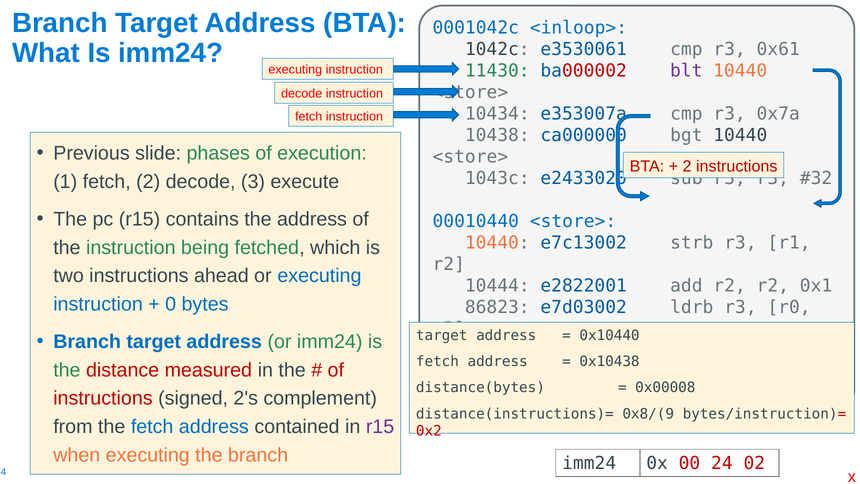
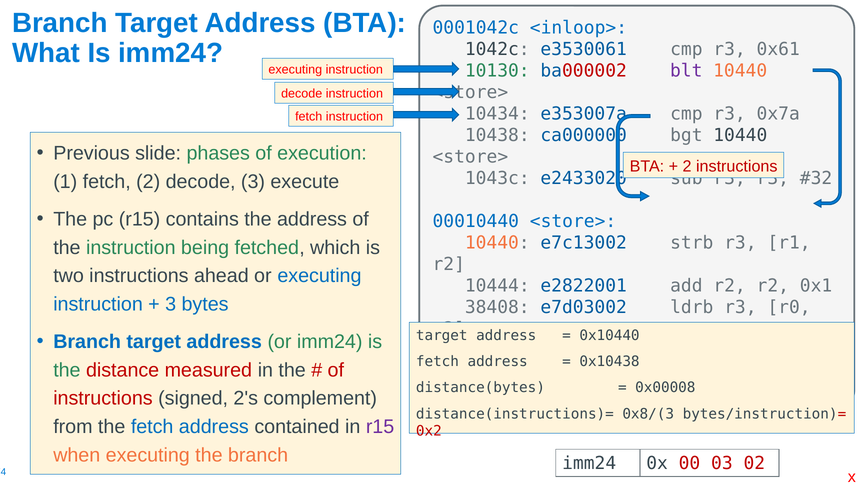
11430: 11430 -> 10130 (497, 71)
0: 0 -> 3 (171, 304)
86823: 86823 -> 38408 (497, 307)
0x8/(9: 0x8/(9 -> 0x8/(3 (648, 414)
24: 24 -> 03 (722, 463)
